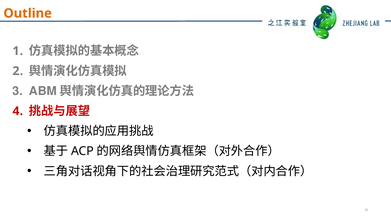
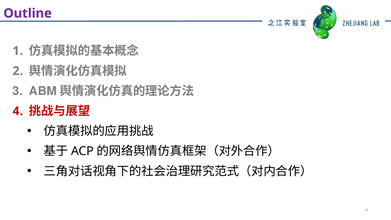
Outline colour: orange -> purple (28, 13)
